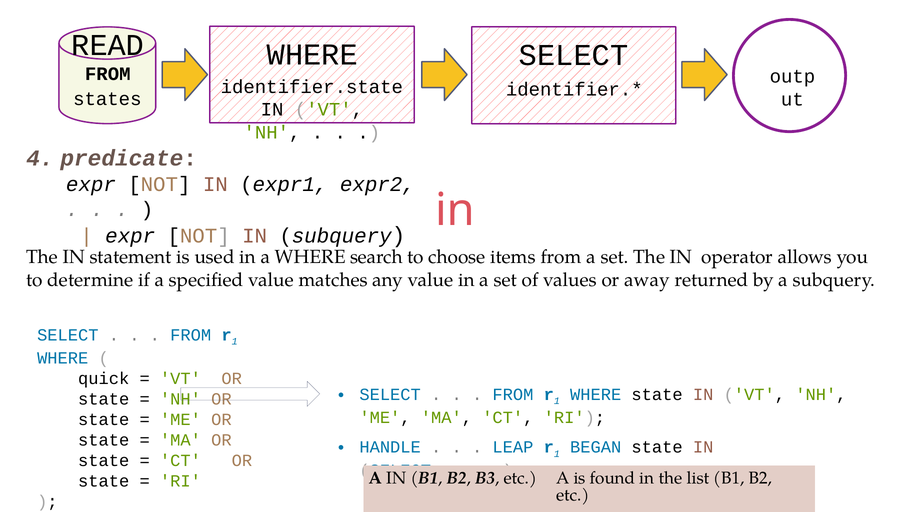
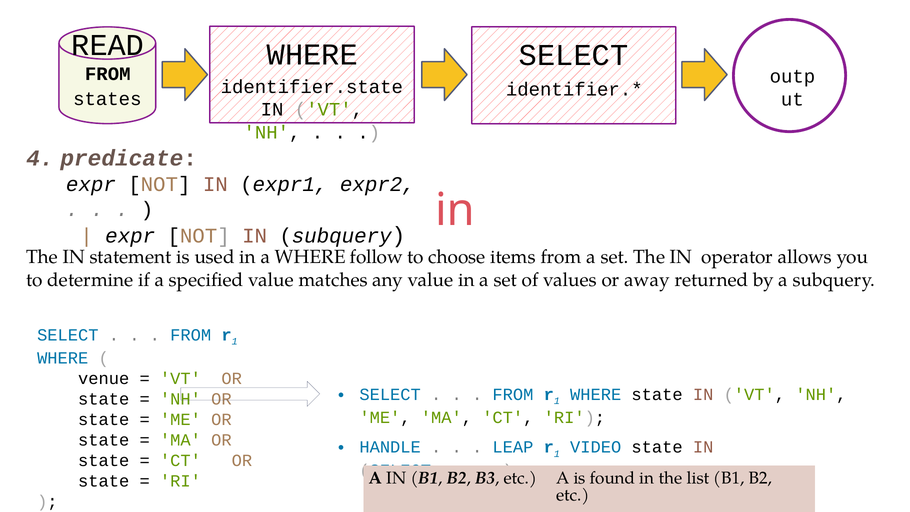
search: search -> follow (376, 257)
quick: quick -> venue (104, 379)
BEGAN: BEGAN -> VIDEO (596, 447)
